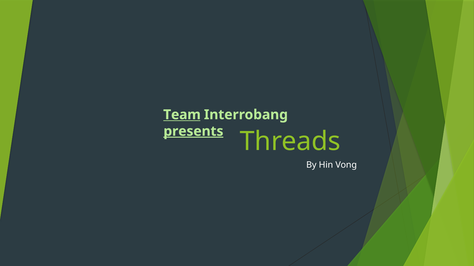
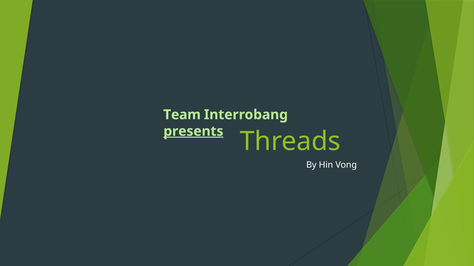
Team underline: present -> none (182, 115)
